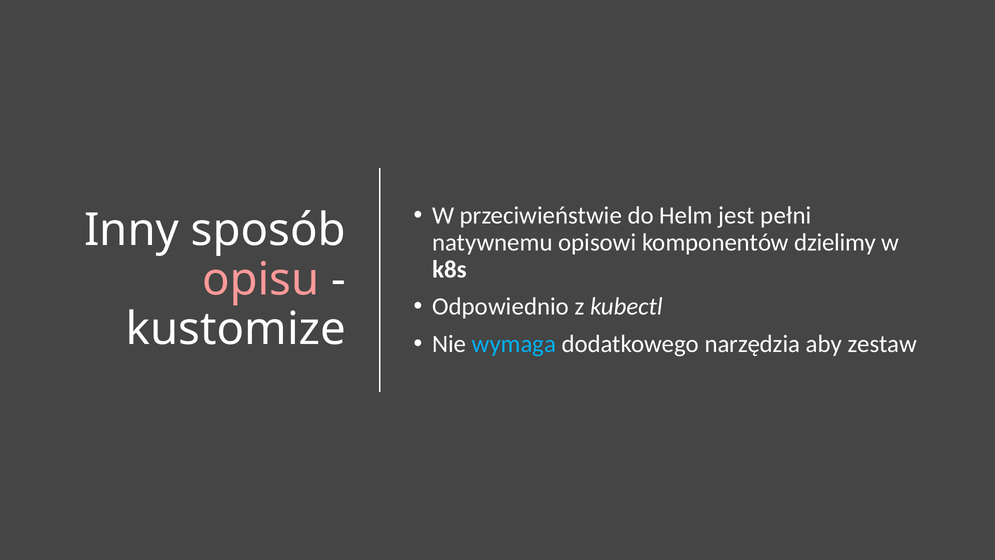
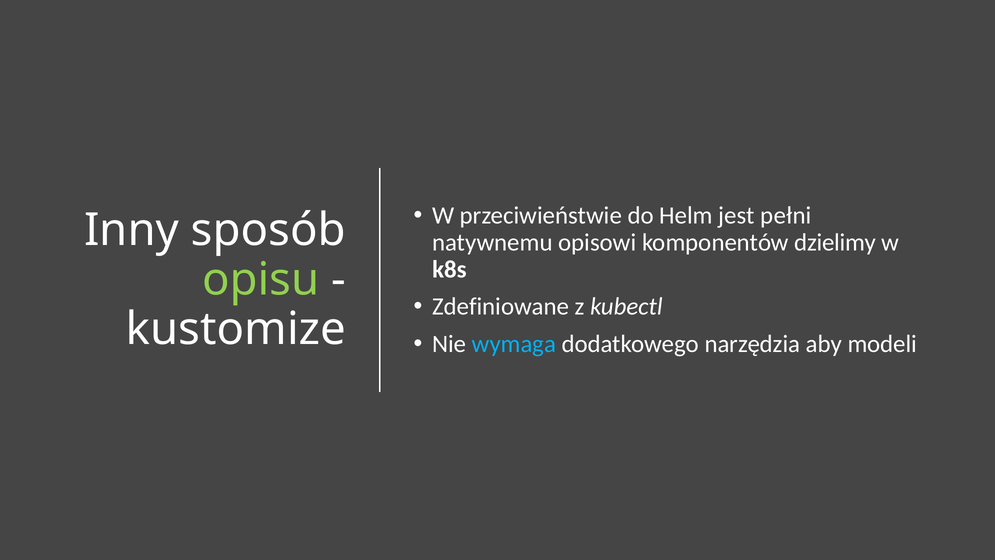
opisu colour: pink -> light green (261, 280)
Odpowiednio: Odpowiednio -> Zdefiniowane (501, 307)
zestaw: zestaw -> modeli (882, 344)
